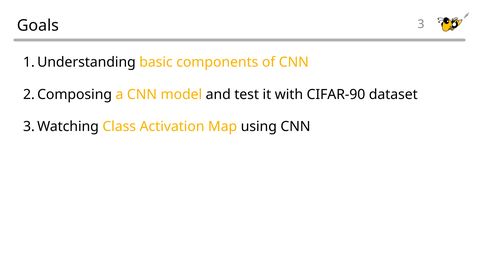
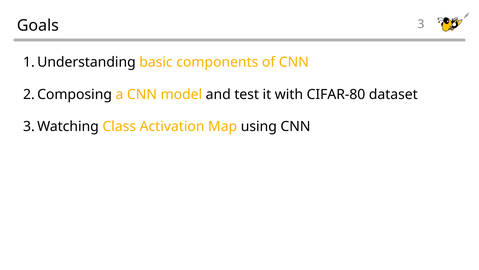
CIFAR-90: CIFAR-90 -> CIFAR-80 (336, 94)
